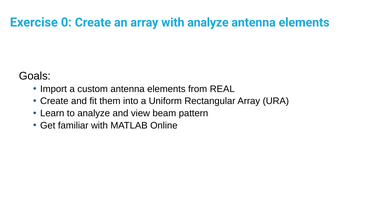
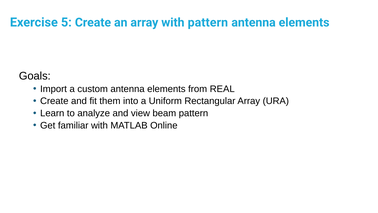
0: 0 -> 5 (66, 22)
with analyze: analyze -> pattern (208, 22)
